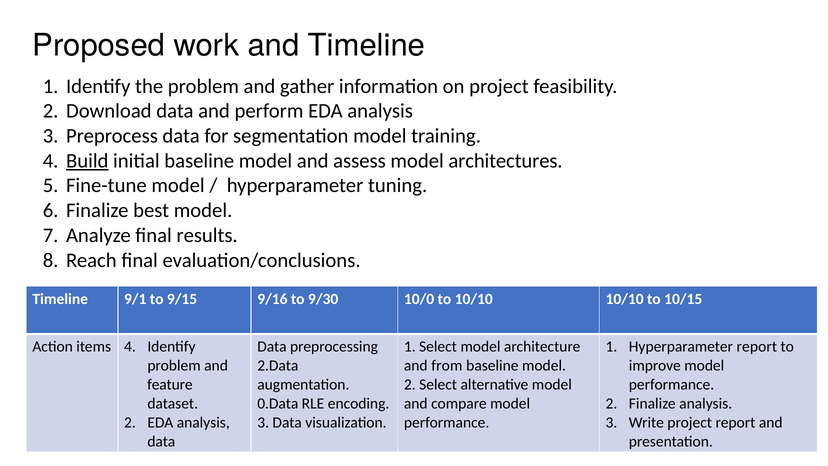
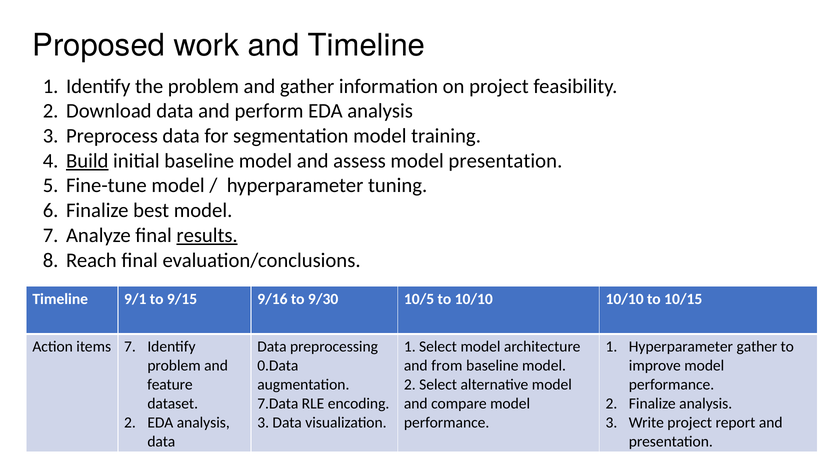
model architectures: architectures -> presentation (505, 161)
results underline: none -> present (207, 235)
10/0: 10/0 -> 10/5 (419, 299)
items 4: 4 -> 7 (130, 347)
Hyperparameter report: report -> gather (757, 347)
2.Data: 2.Data -> 0.Data (278, 365)
0.Data: 0.Data -> 7.Data (278, 403)
